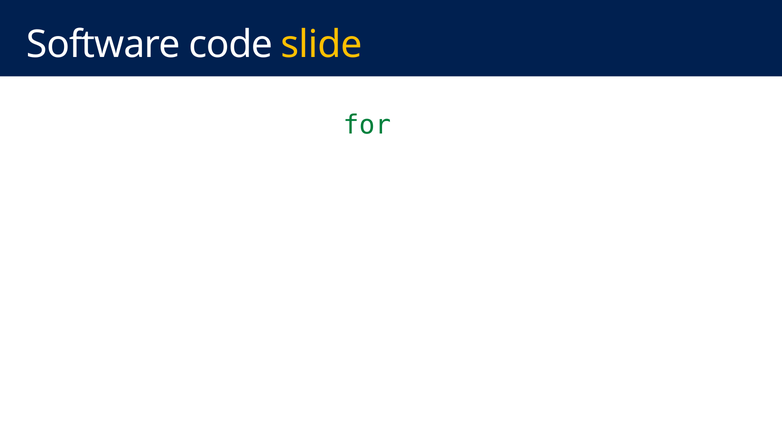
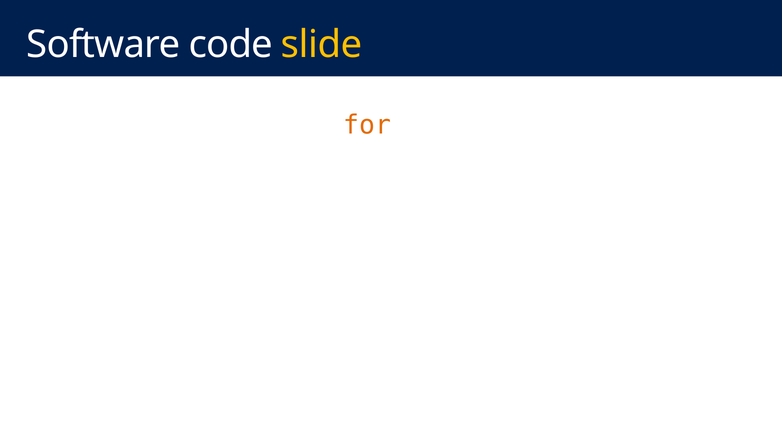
for colour: green -> orange (367, 125)
